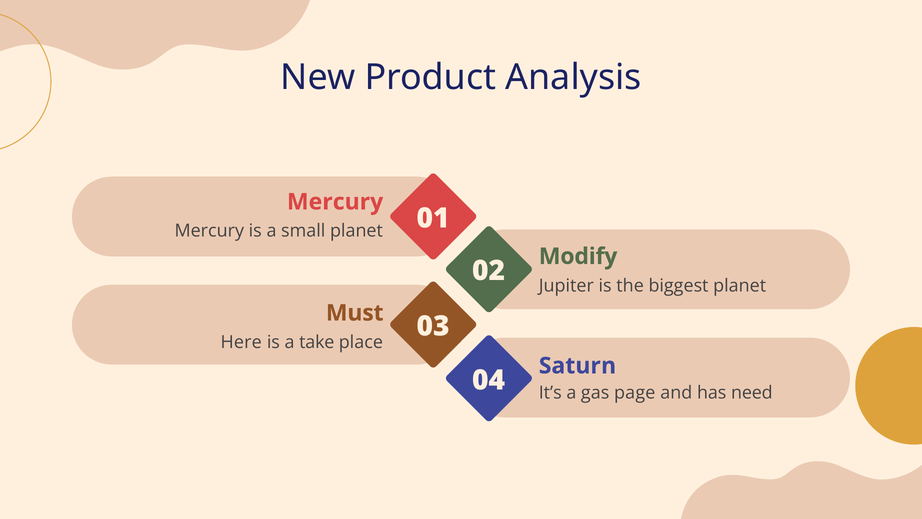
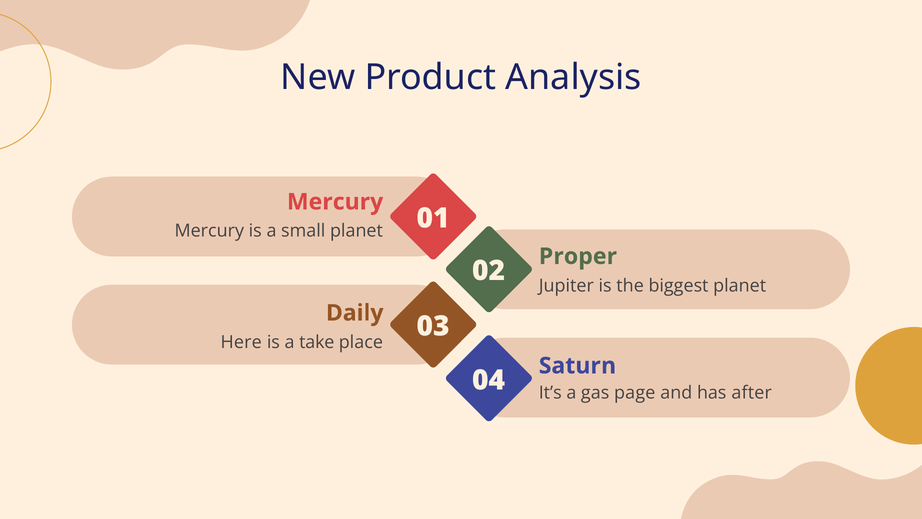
Modify: Modify -> Proper (578, 256)
Must: Must -> Daily (355, 313)
need: need -> after (752, 393)
